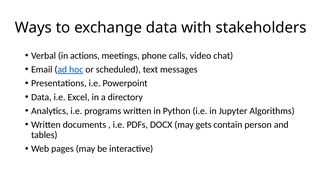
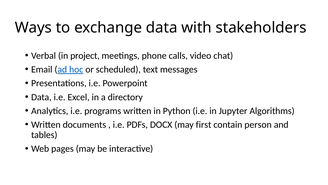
actions: actions -> project (85, 55)
gets: gets -> first (204, 124)
